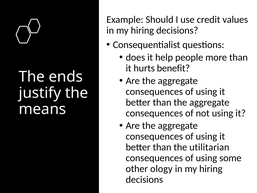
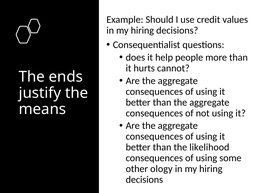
benefit: benefit -> cannot (173, 68)
utilitarian: utilitarian -> likelihood (209, 147)
